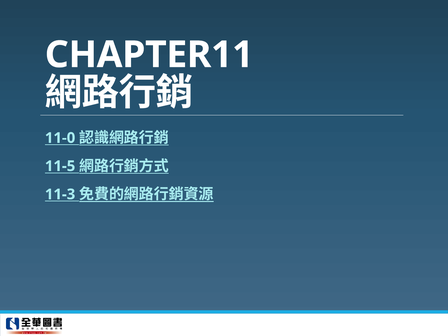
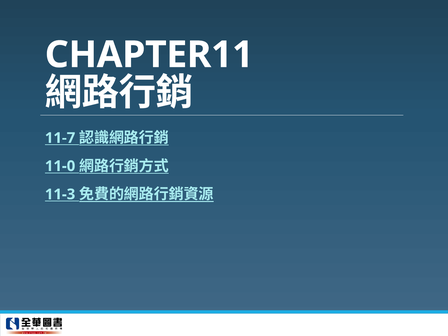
11-0: 11-0 -> 11-7 (60, 138)
11-5: 11-5 -> 11-0 (60, 166)
